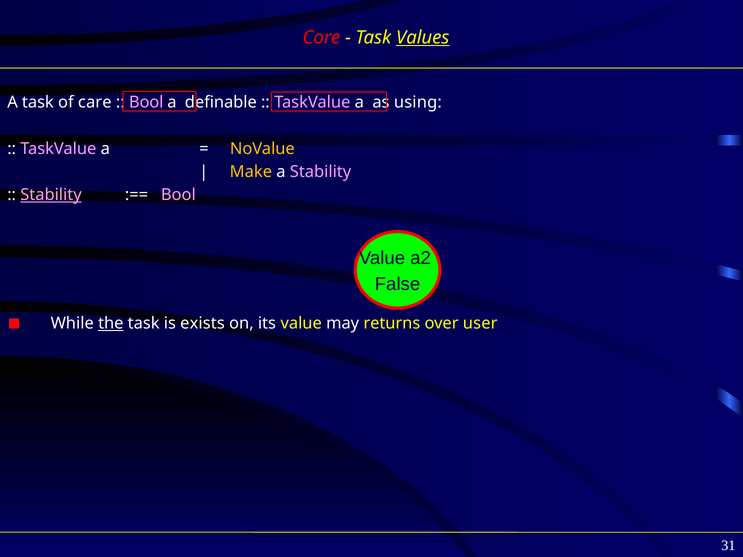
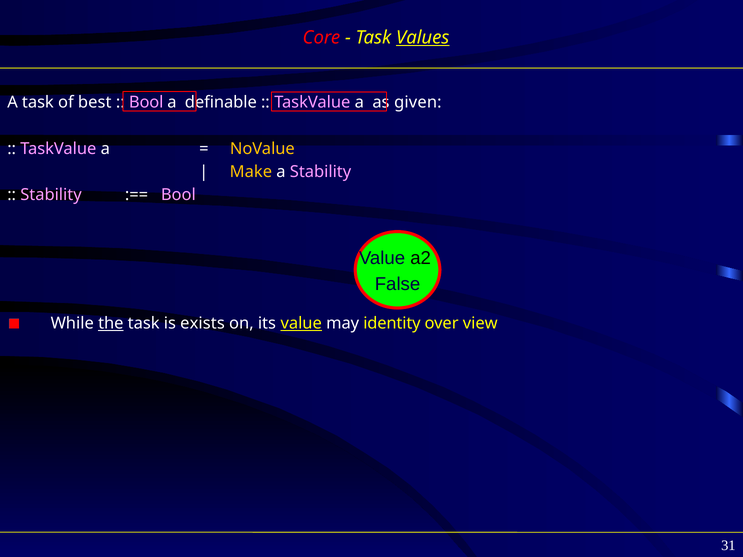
care: care -> best (95, 102)
using: using -> given (418, 102)
Stability underline: present -> none (51, 195)
value underline: none -> present (301, 324)
returns: returns -> identity (392, 324)
user: user -> view (480, 324)
